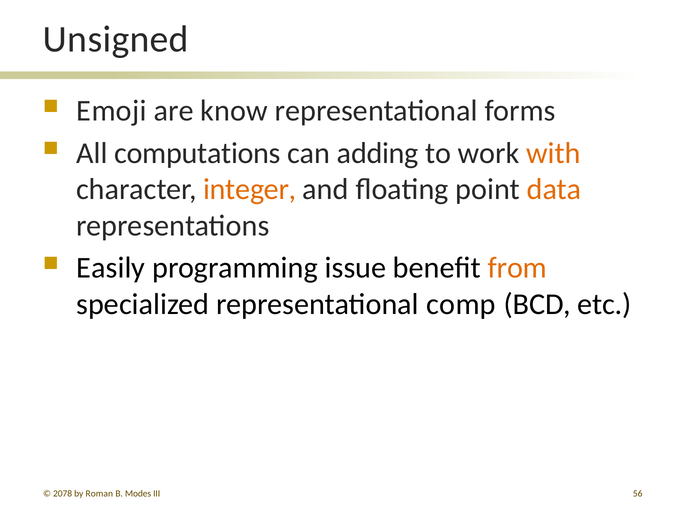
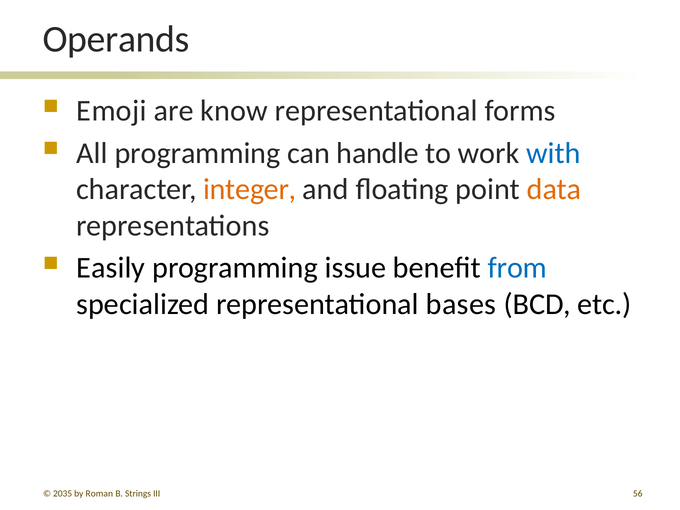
Unsigned: Unsigned -> Operands (116, 39)
All computations: computations -> programming (197, 153)
adding: adding -> handle (378, 153)
with colour: orange -> blue (553, 153)
from colour: orange -> blue (517, 268)
comp: comp -> bases (461, 304)
2078: 2078 -> 2035 (63, 493)
Modes: Modes -> Strings (138, 493)
